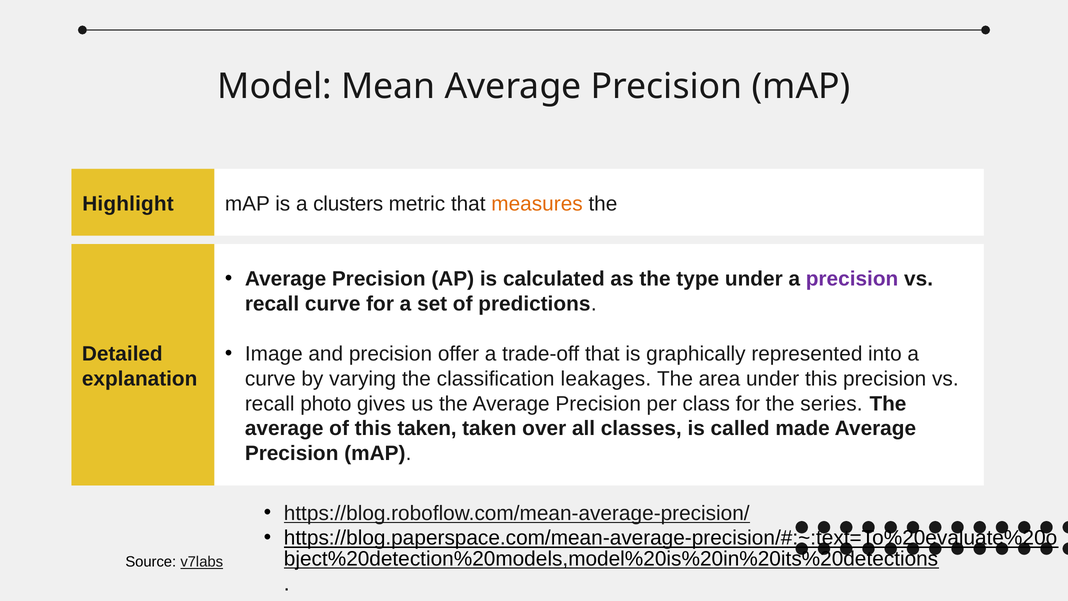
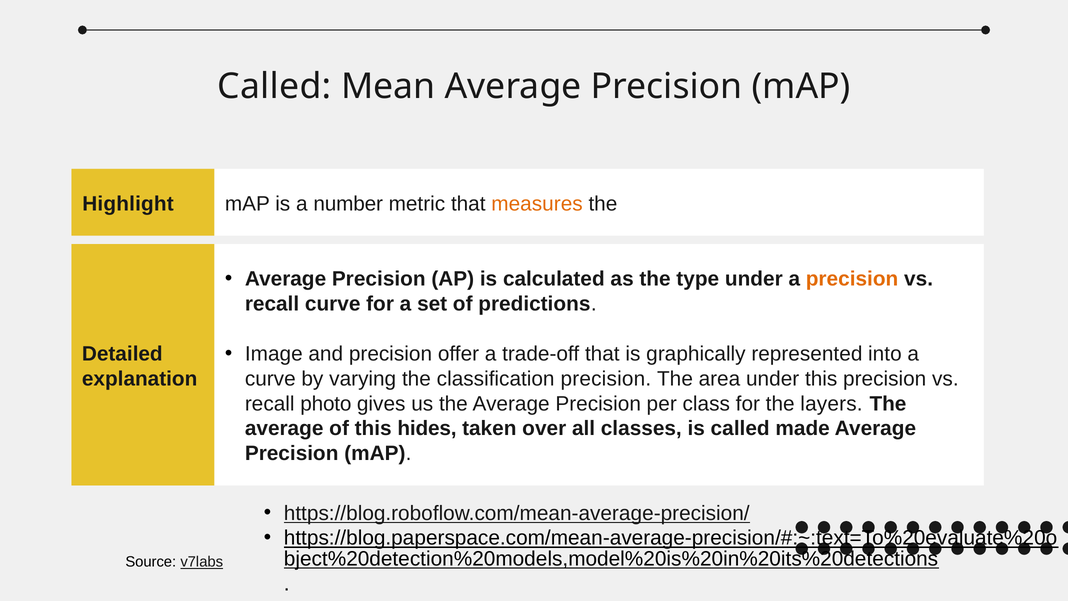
Model: Model -> Called (274, 87)
clusters: clusters -> number (348, 204)
precision colour: purple -> orange (852, 279)
classification leakages: leakages -> precision (606, 379)
series: series -> layers (831, 404)
this taken: taken -> hides (427, 428)
